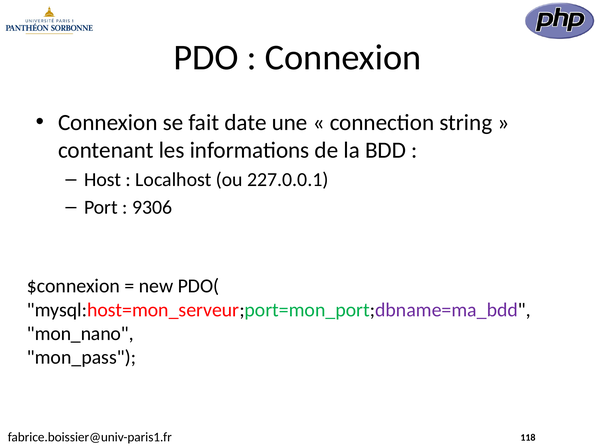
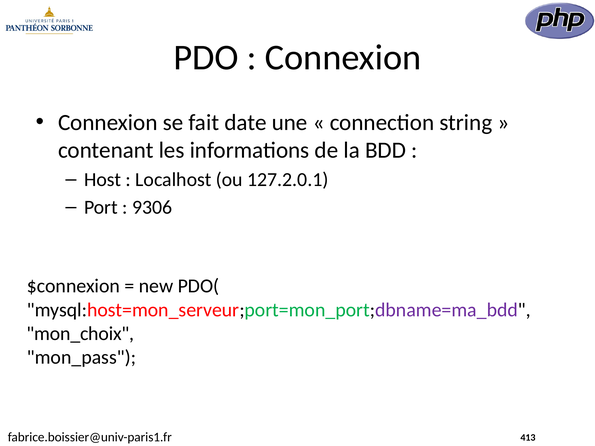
227.0.0.1: 227.0.0.1 -> 127.2.0.1 (288, 180)
mon_nano: mon_nano -> mon_choix (80, 334)
118: 118 -> 413 (528, 438)
